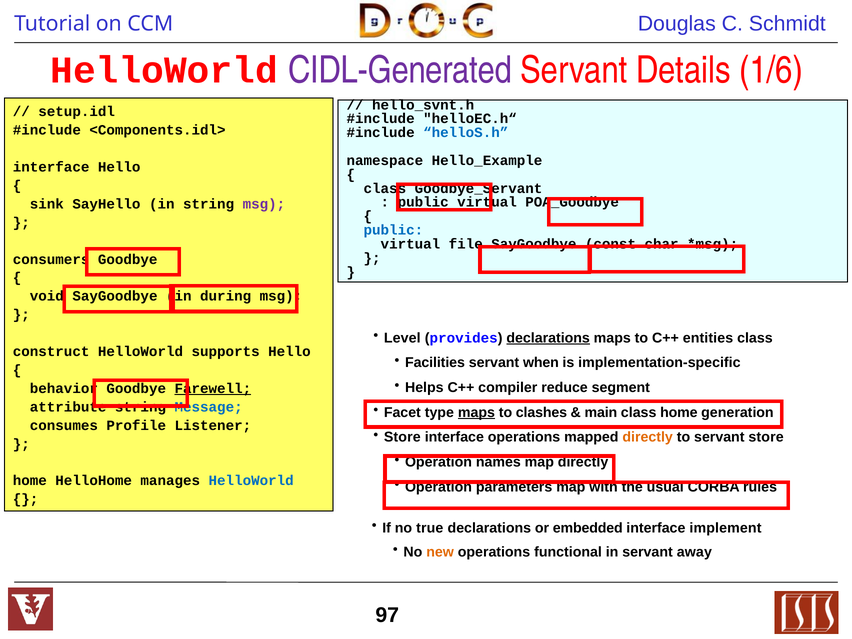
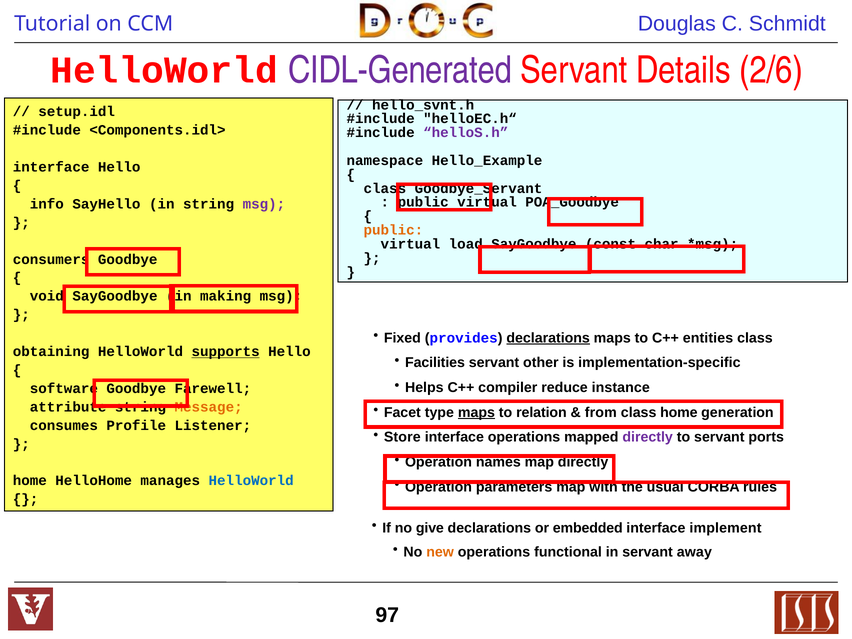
1/6: 1/6 -> 2/6 (771, 70)
helloS.h colour: blue -> purple (466, 133)
sink: sink -> info (47, 204)
public colour: blue -> orange (393, 230)
file: file -> load (466, 244)
during: during -> making (226, 296)
Level: Level -> Fixed (402, 338)
construct: construct -> obtaining (51, 352)
supports underline: none -> present (226, 352)
when: when -> other (541, 363)
segment: segment -> instance (621, 388)
behavior: behavior -> software (64, 388)
Farewell underline: present -> none (213, 388)
Message colour: blue -> orange (209, 407)
clashes: clashes -> relation (541, 412)
main: main -> from (601, 412)
directly colour: orange -> purple (648, 437)
servant store: store -> ports (766, 437)
true: true -> give (430, 528)
